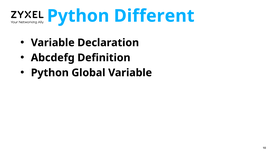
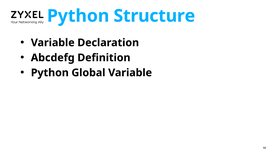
Different: Different -> Structure (154, 16)
